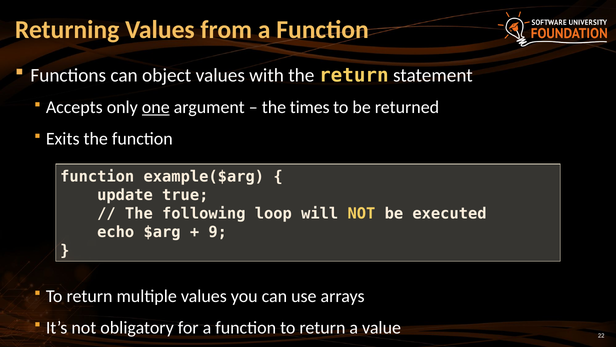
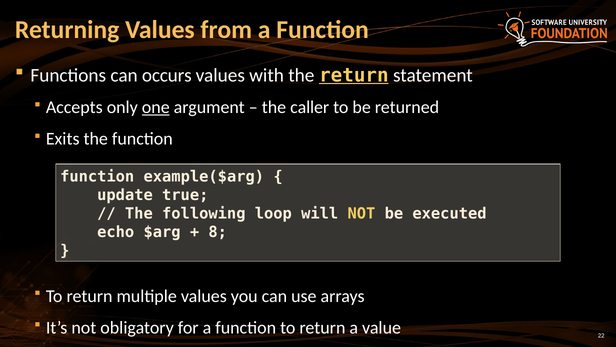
object: object -> occurs (167, 75)
return underline: none -> present (354, 75)
times: times -> caller (310, 107)
9: 9 -> 8 (218, 232)
